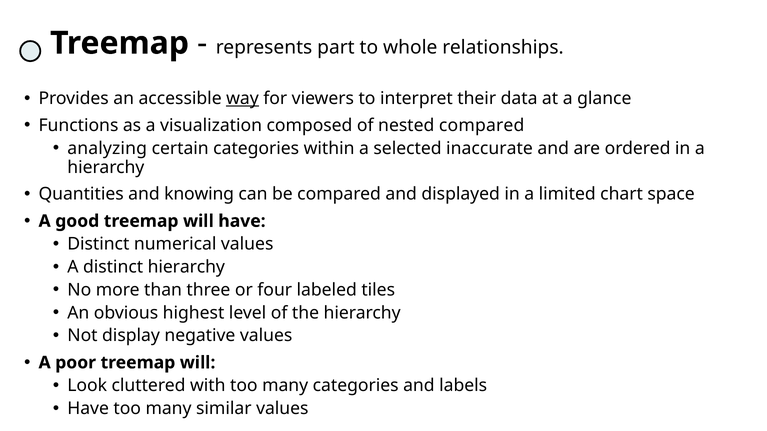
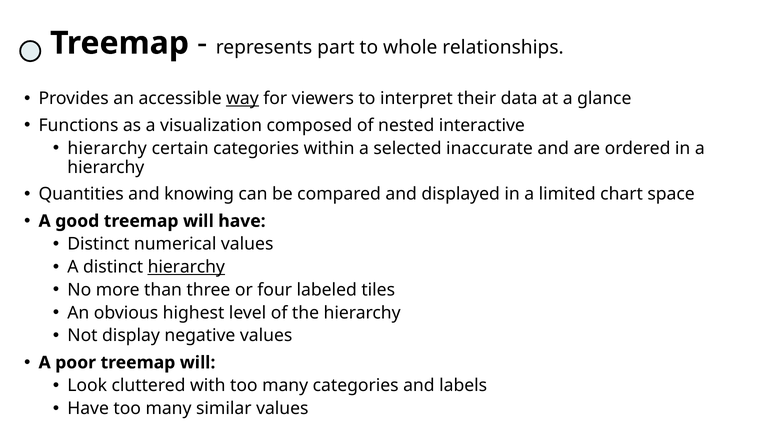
nested compared: compared -> interactive (482, 125)
analyzing: analyzing -> hierarchy (107, 148)
hierarchy underline: none -> present (186, 267)
